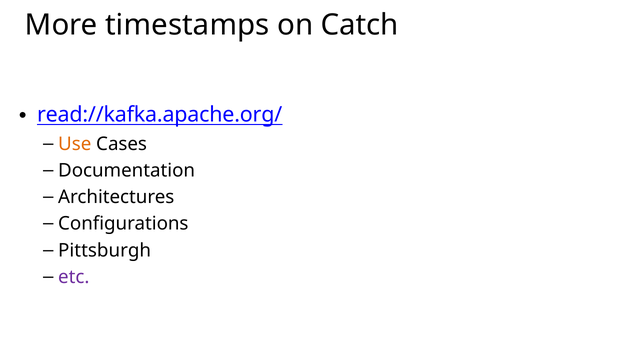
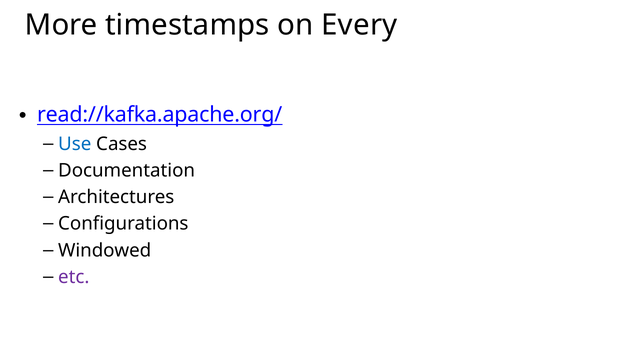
Catch: Catch -> Every (359, 25)
Use colour: orange -> blue (75, 144)
Pittsburgh: Pittsburgh -> Windowed (105, 250)
